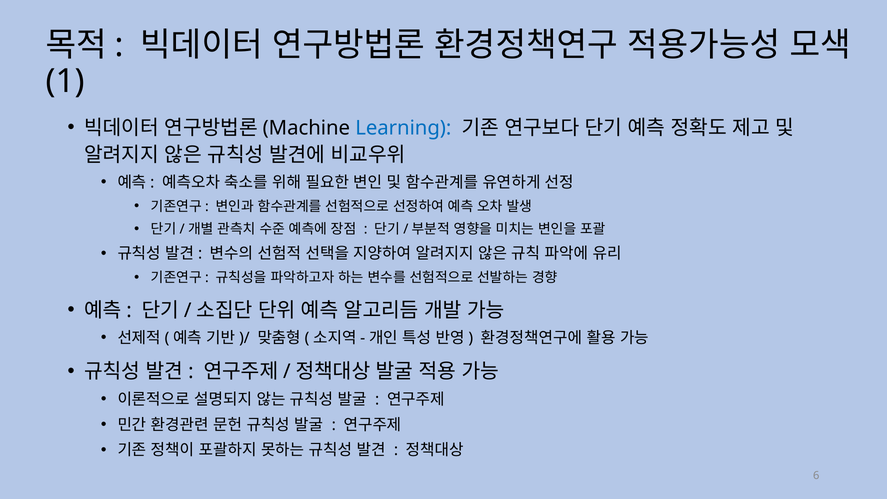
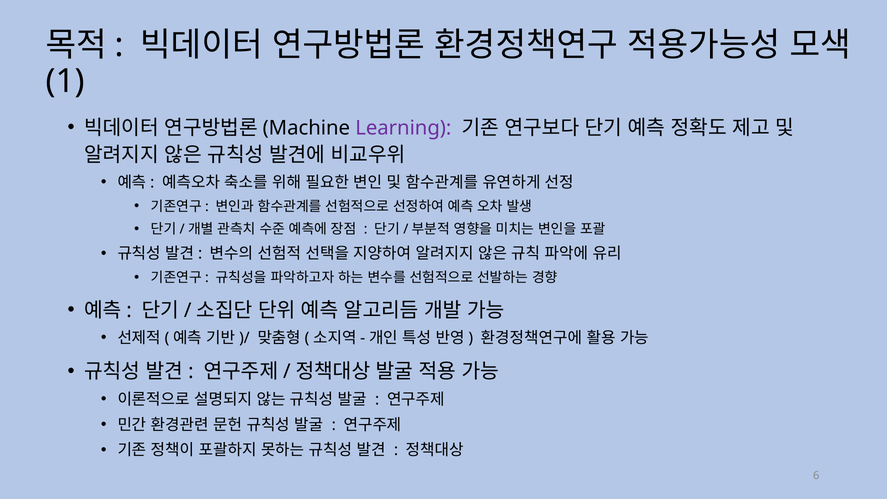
Learning colour: blue -> purple (403, 128)
